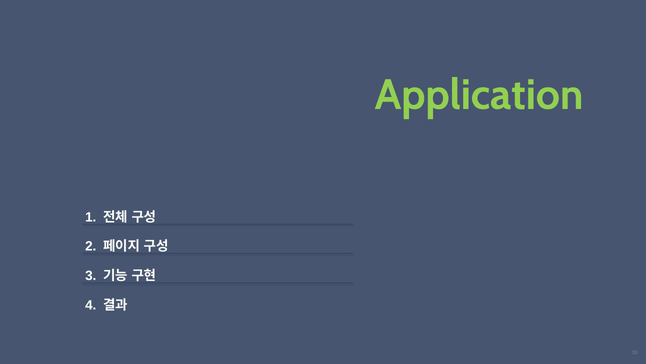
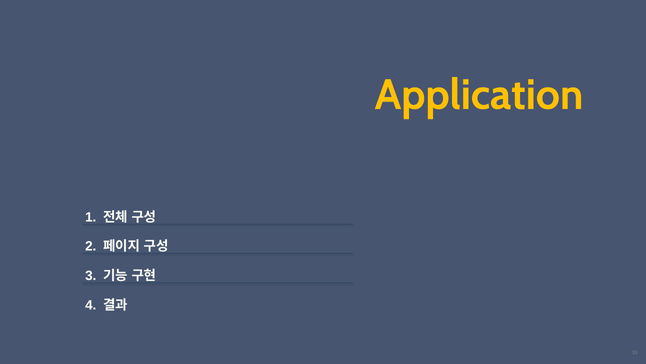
Application colour: light green -> yellow (479, 95)
